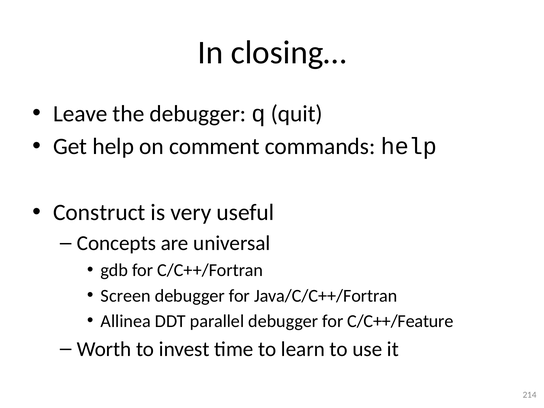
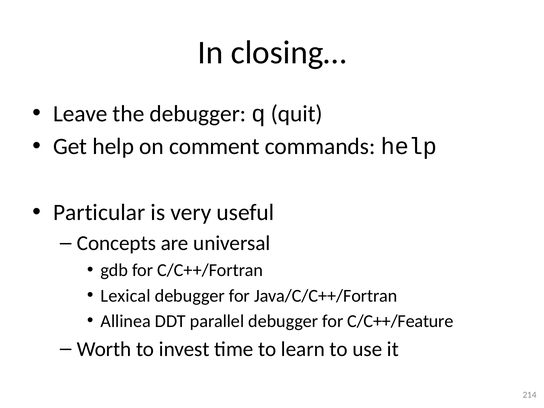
Construct: Construct -> Particular (99, 213)
Screen: Screen -> Lexical (126, 296)
